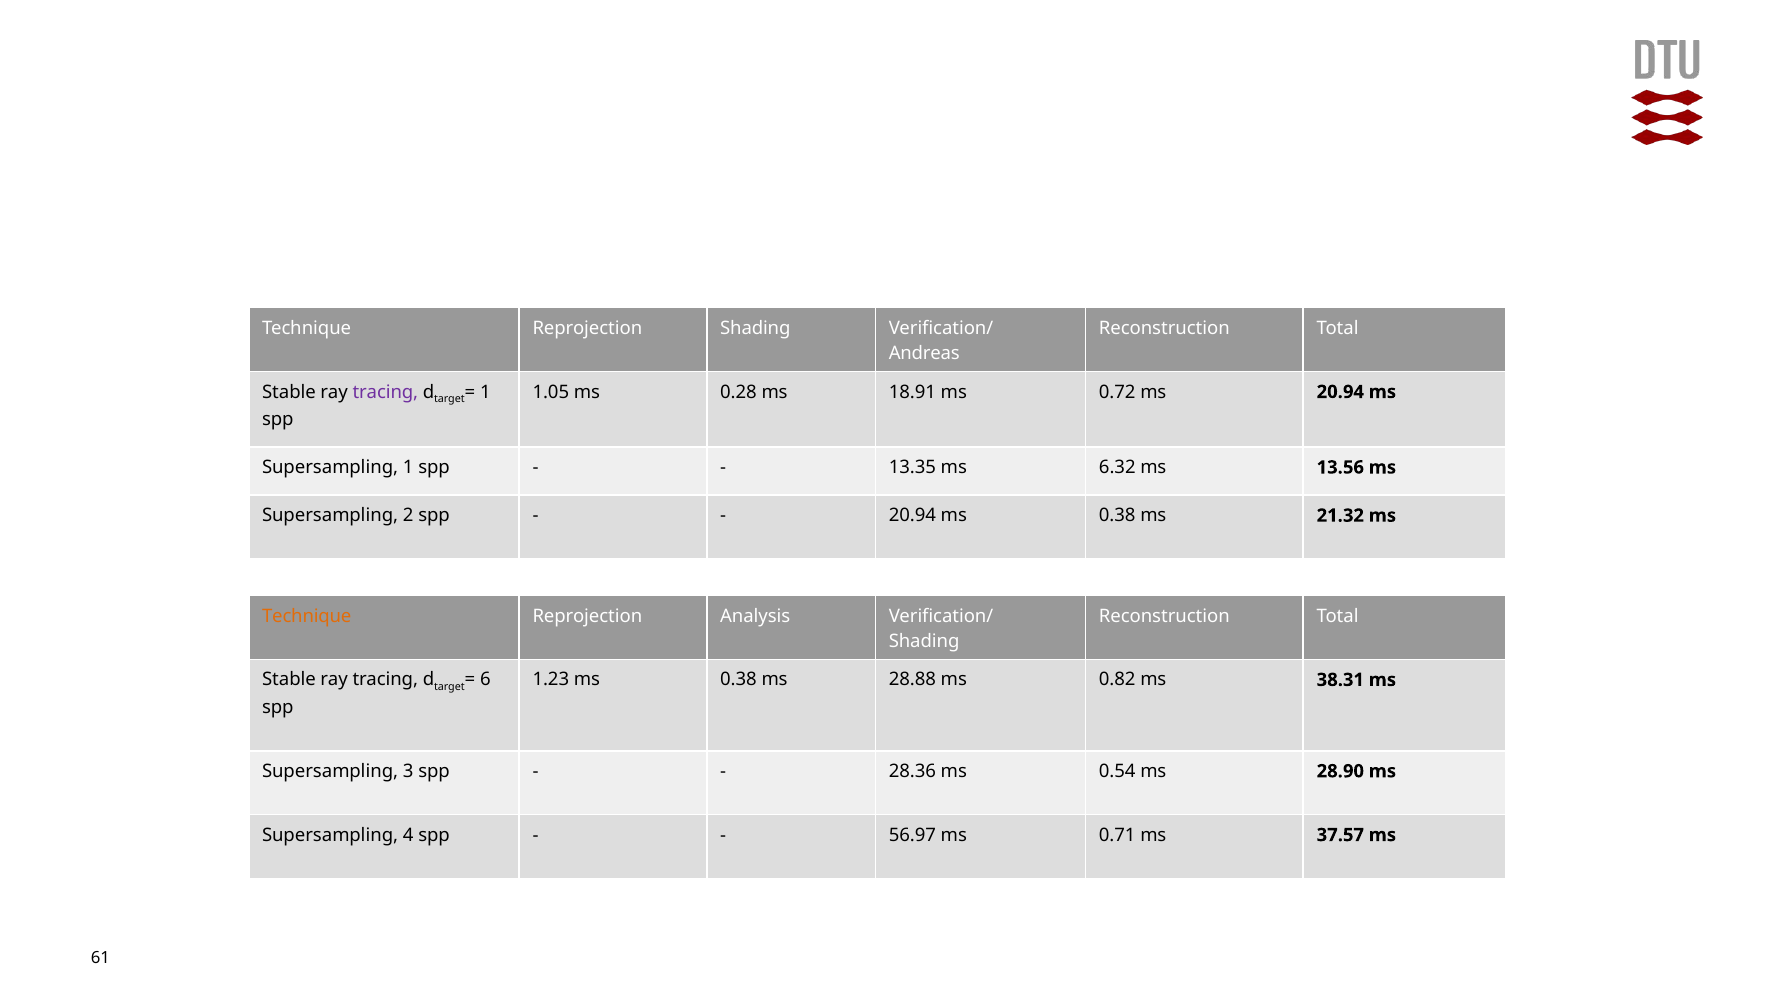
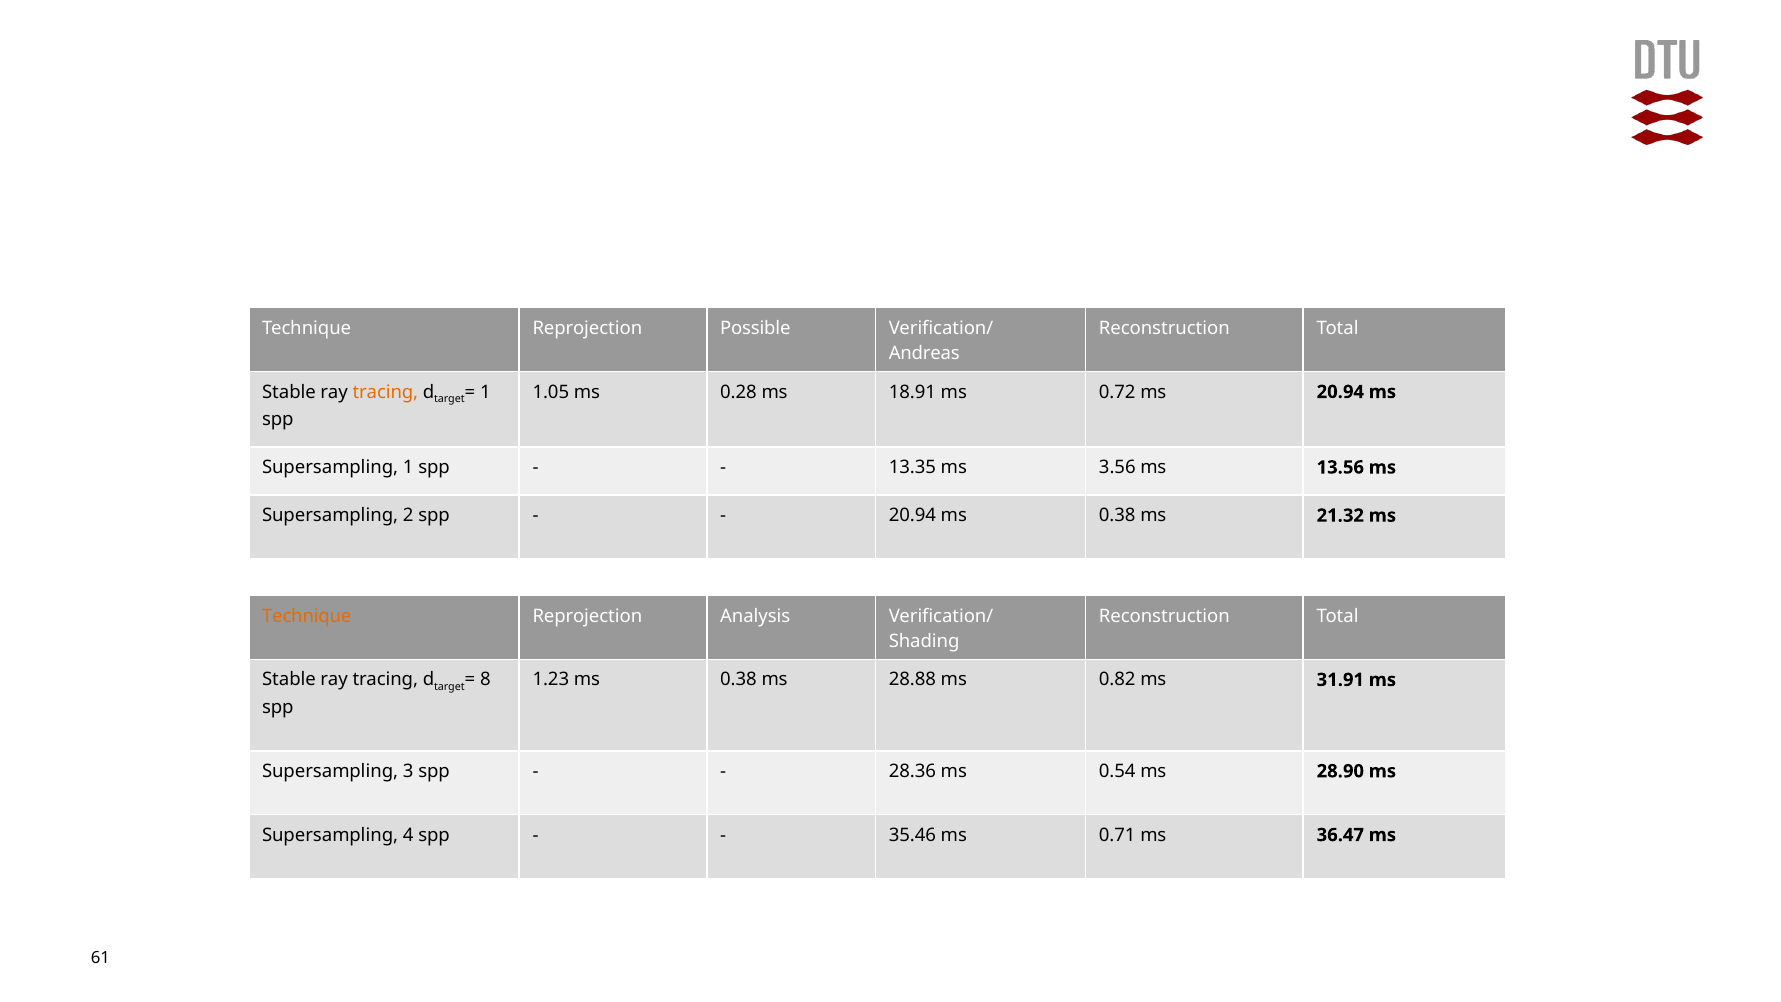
Reprojection Shading: Shading -> Possible (755, 328)
tracing colour: purple -> orange (385, 392)
6.32: 6.32 -> 3.56 (1117, 467)
6: 6 -> 8 (485, 680)
38.31: 38.31 -> 31.91 (1340, 680)
56.97: 56.97 -> 35.46 (912, 835)
37.57: 37.57 -> 36.47 (1340, 835)
